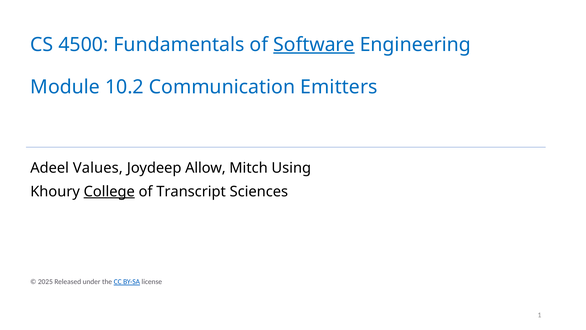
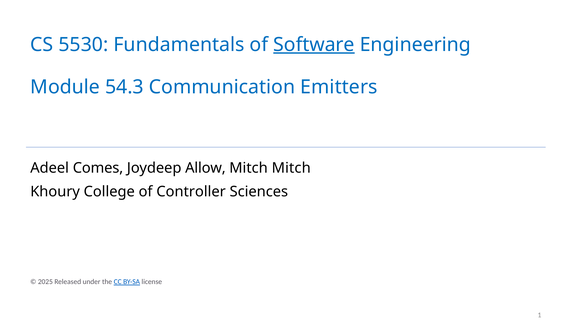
4500: 4500 -> 5530 (83, 45)
10.2: 10.2 -> 54.3 (124, 87)
Values: Values -> Comes (98, 168)
Mitch Using: Using -> Mitch (291, 168)
College underline: present -> none (109, 191)
Transcript: Transcript -> Controller (191, 191)
